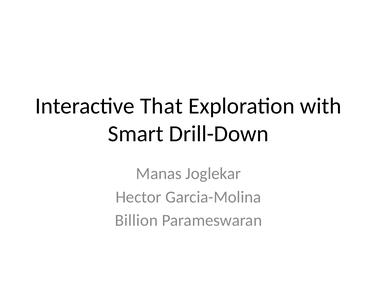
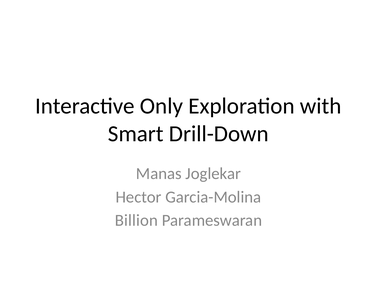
That: That -> Only (161, 106)
